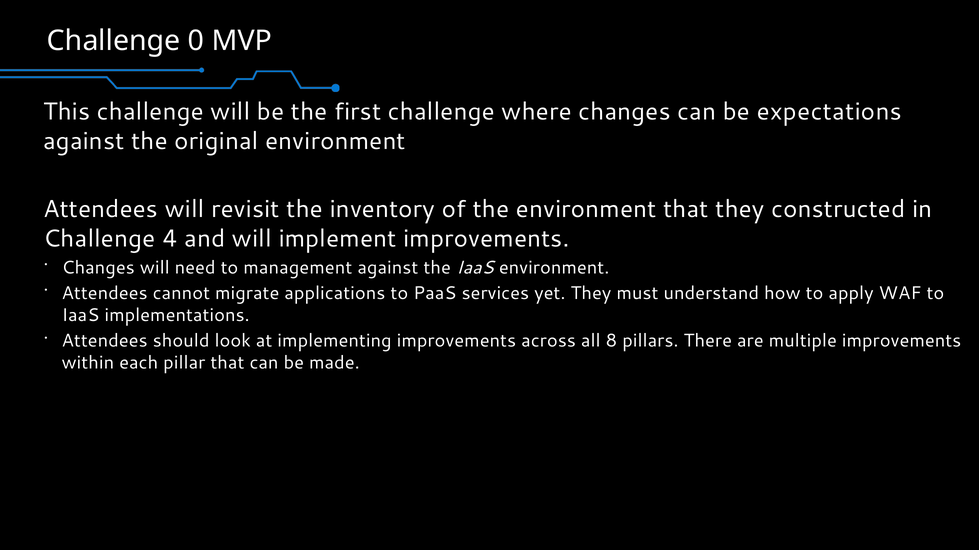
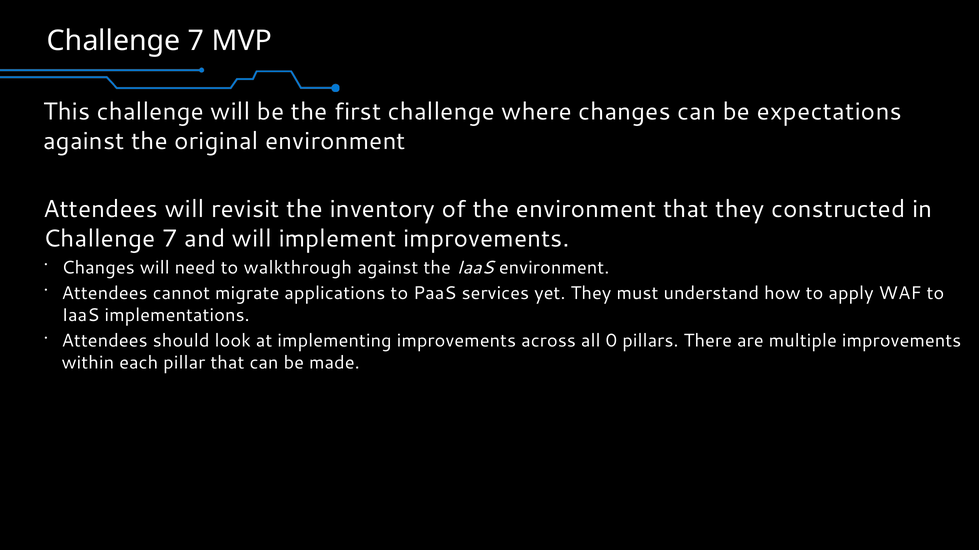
0: 0 -> 7 (196, 41)
4: 4 -> 7 (170, 239)
management: management -> walkthrough (298, 268)
8: 8 -> 0 (611, 341)
